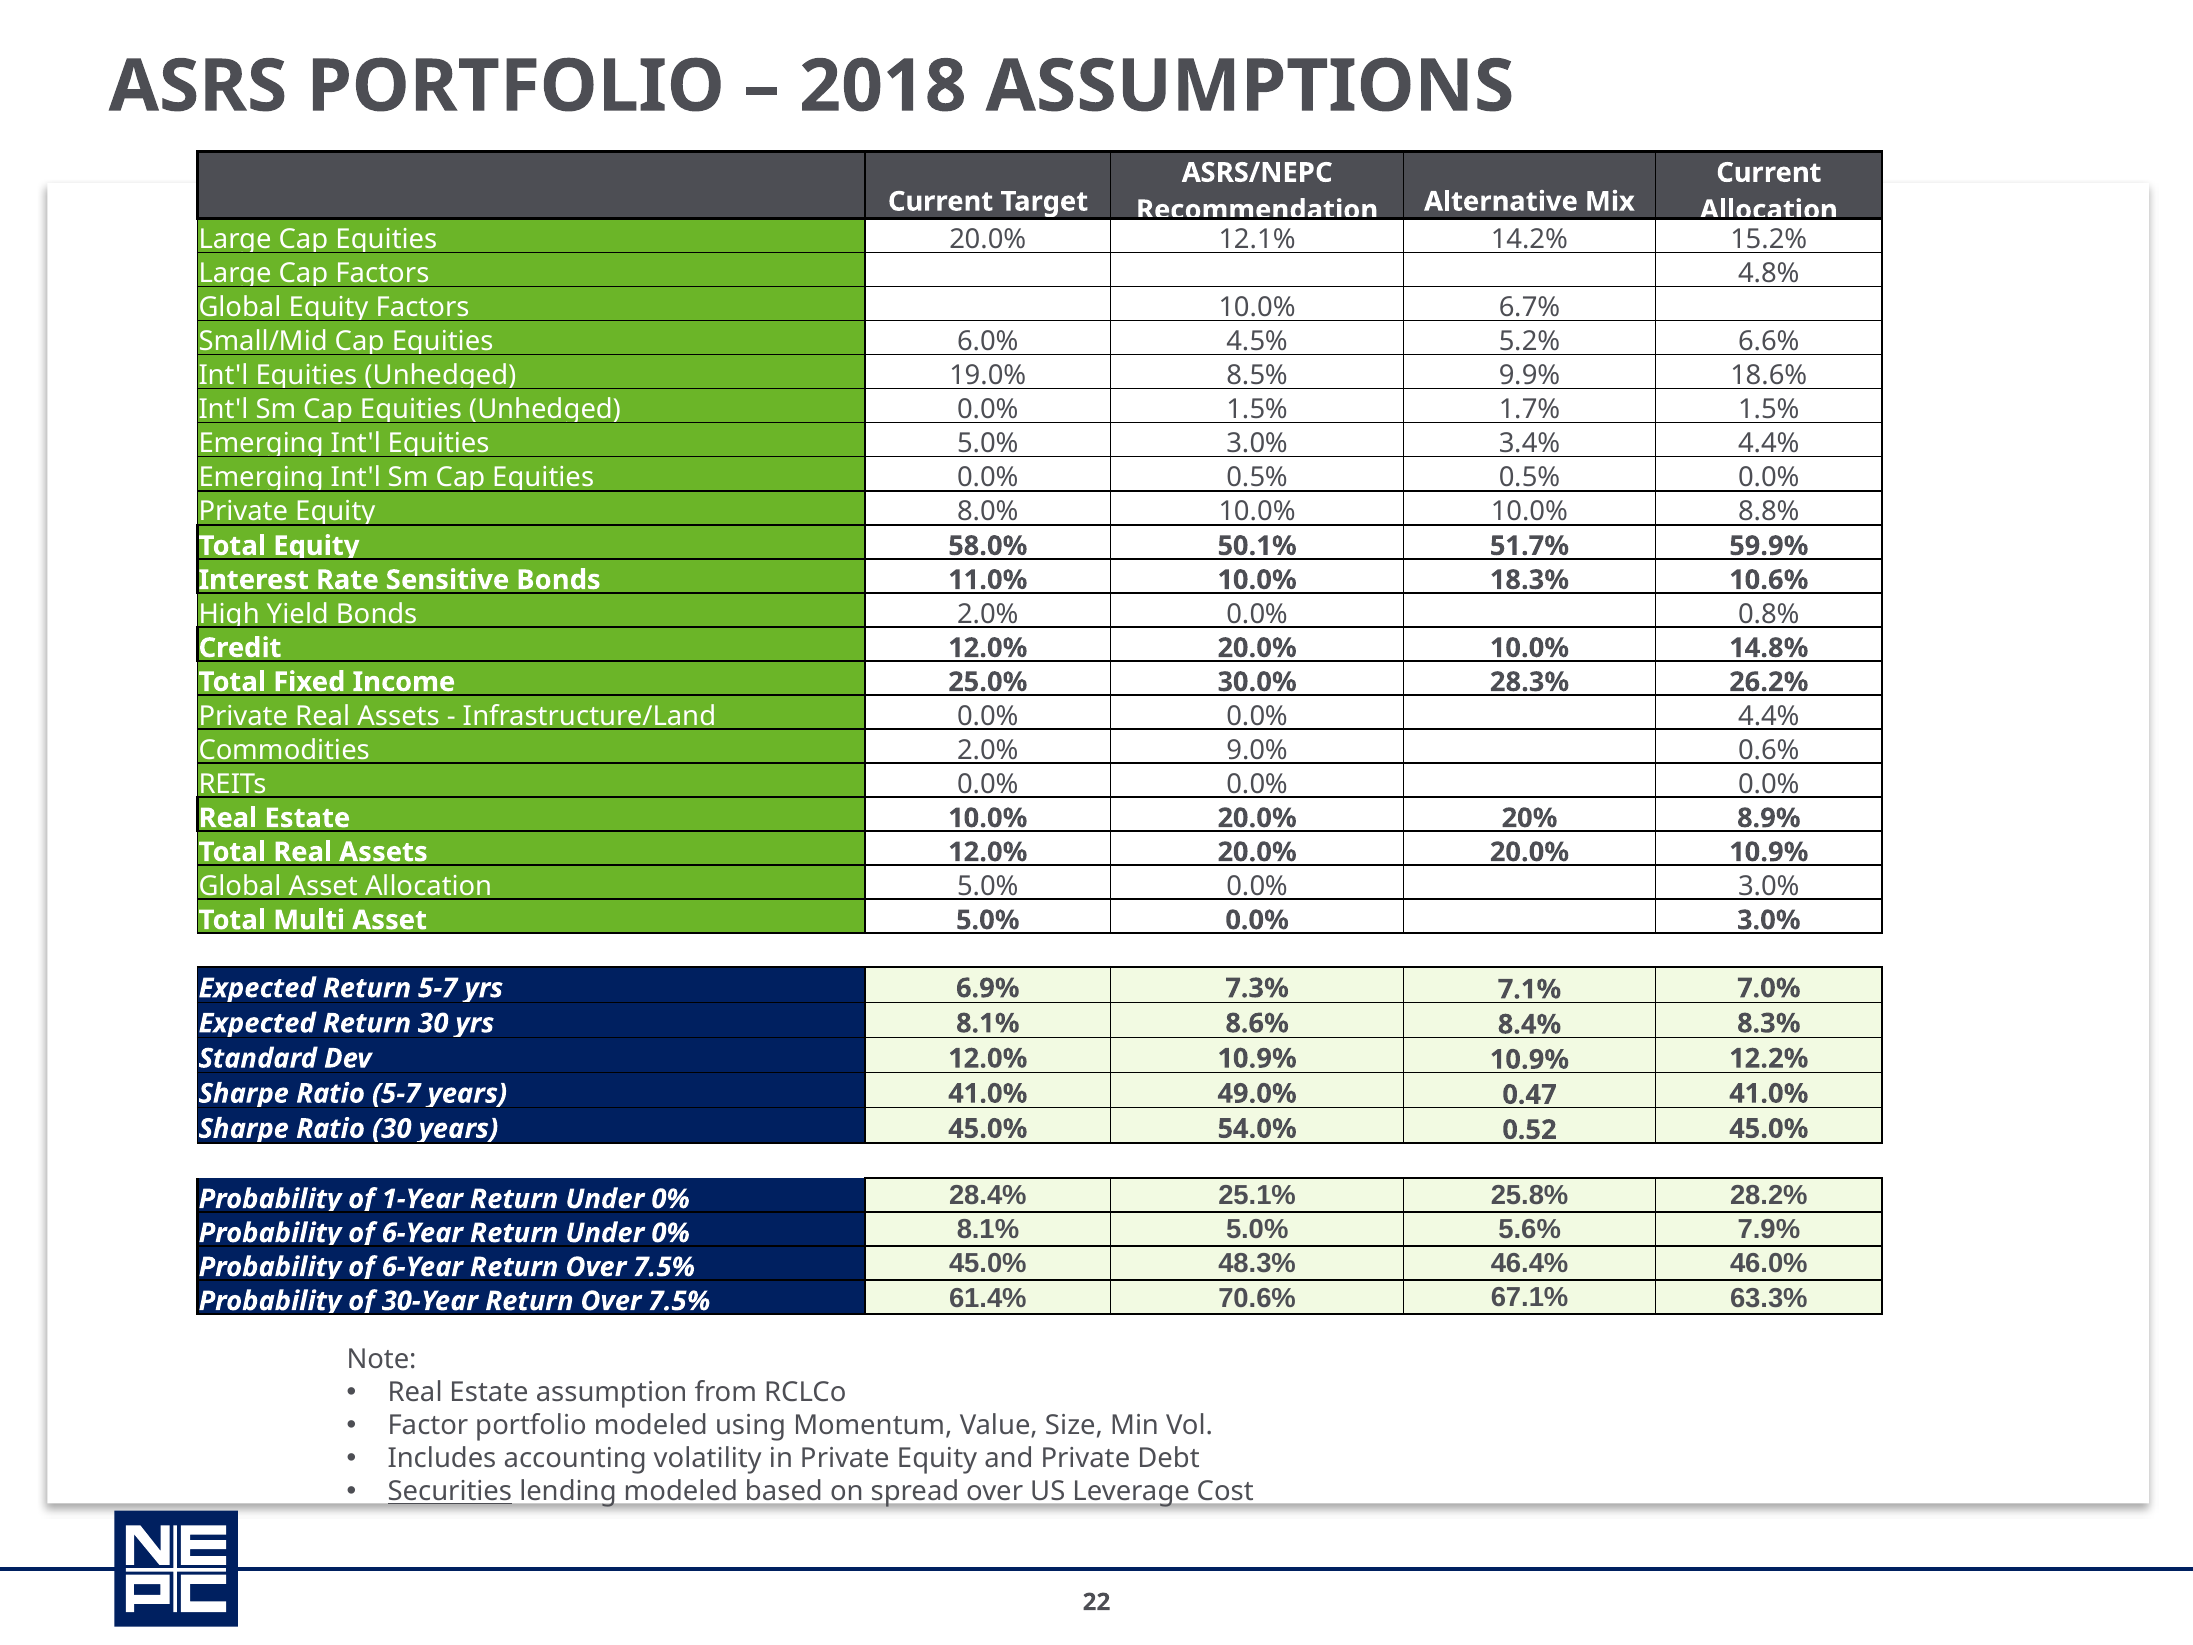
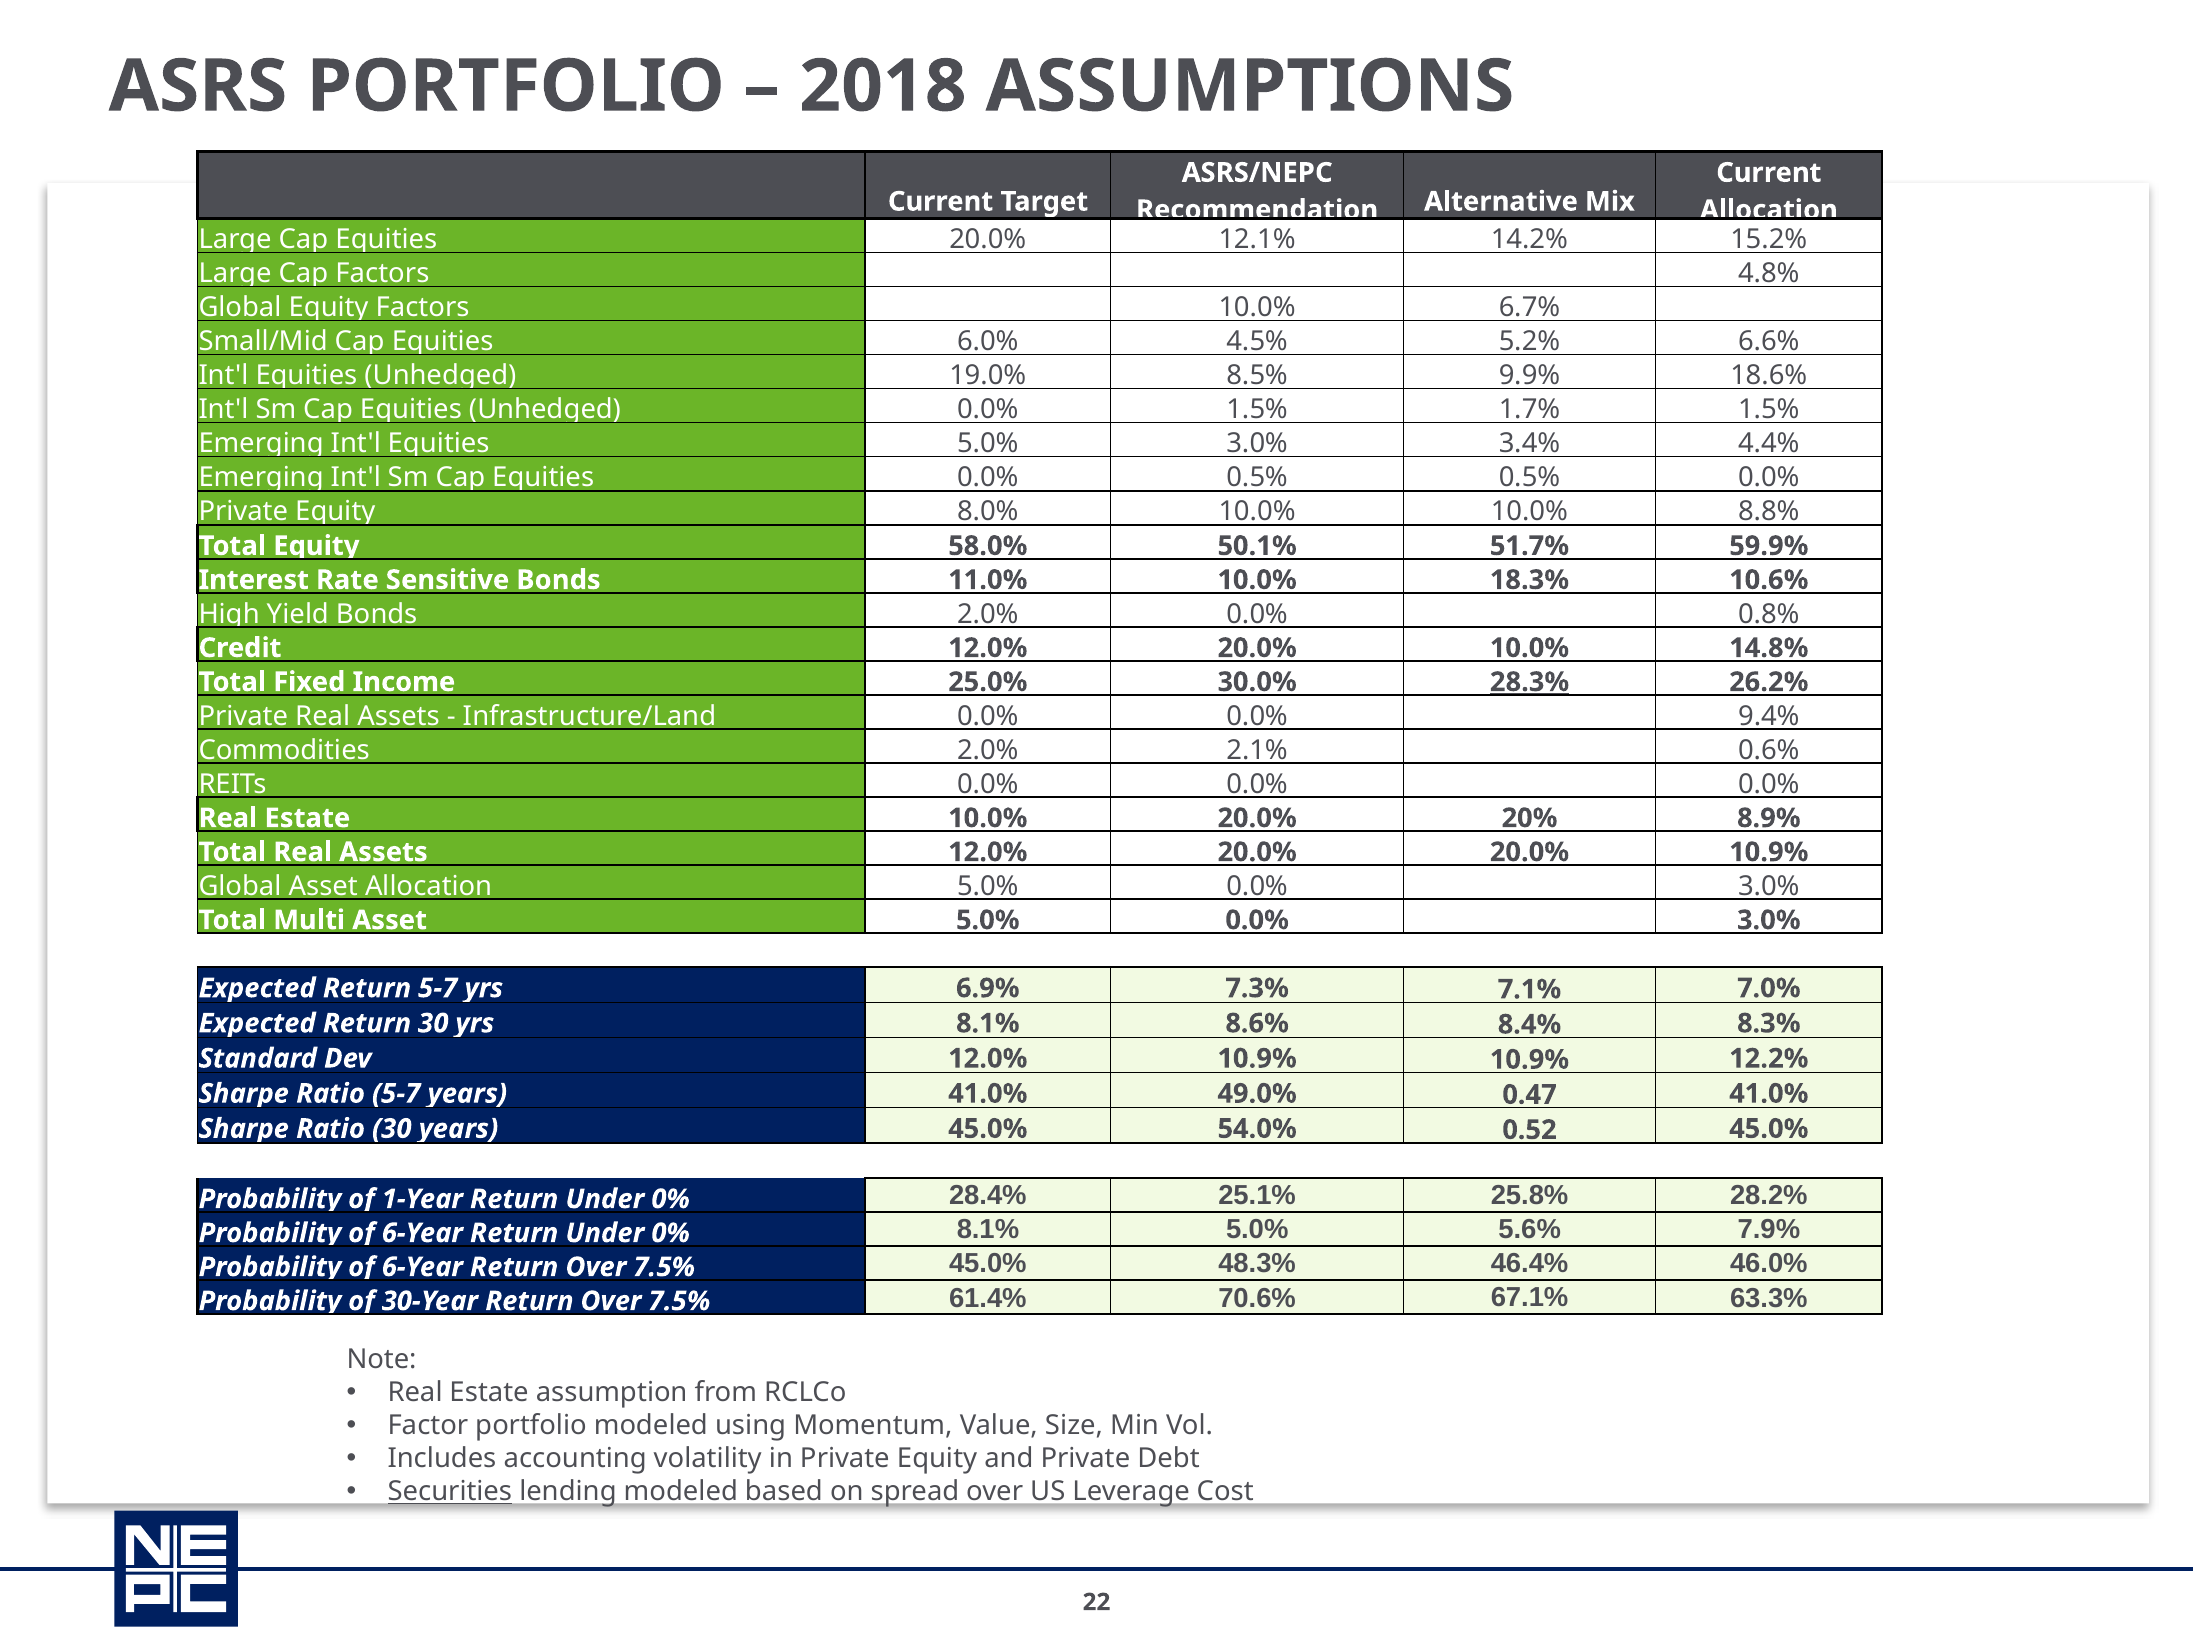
28.3% underline: none -> present (1530, 682)
0.0% 4.4%: 4.4% -> 9.4% (1769, 716)
9.0%: 9.0% -> 2.1% (1257, 750)
